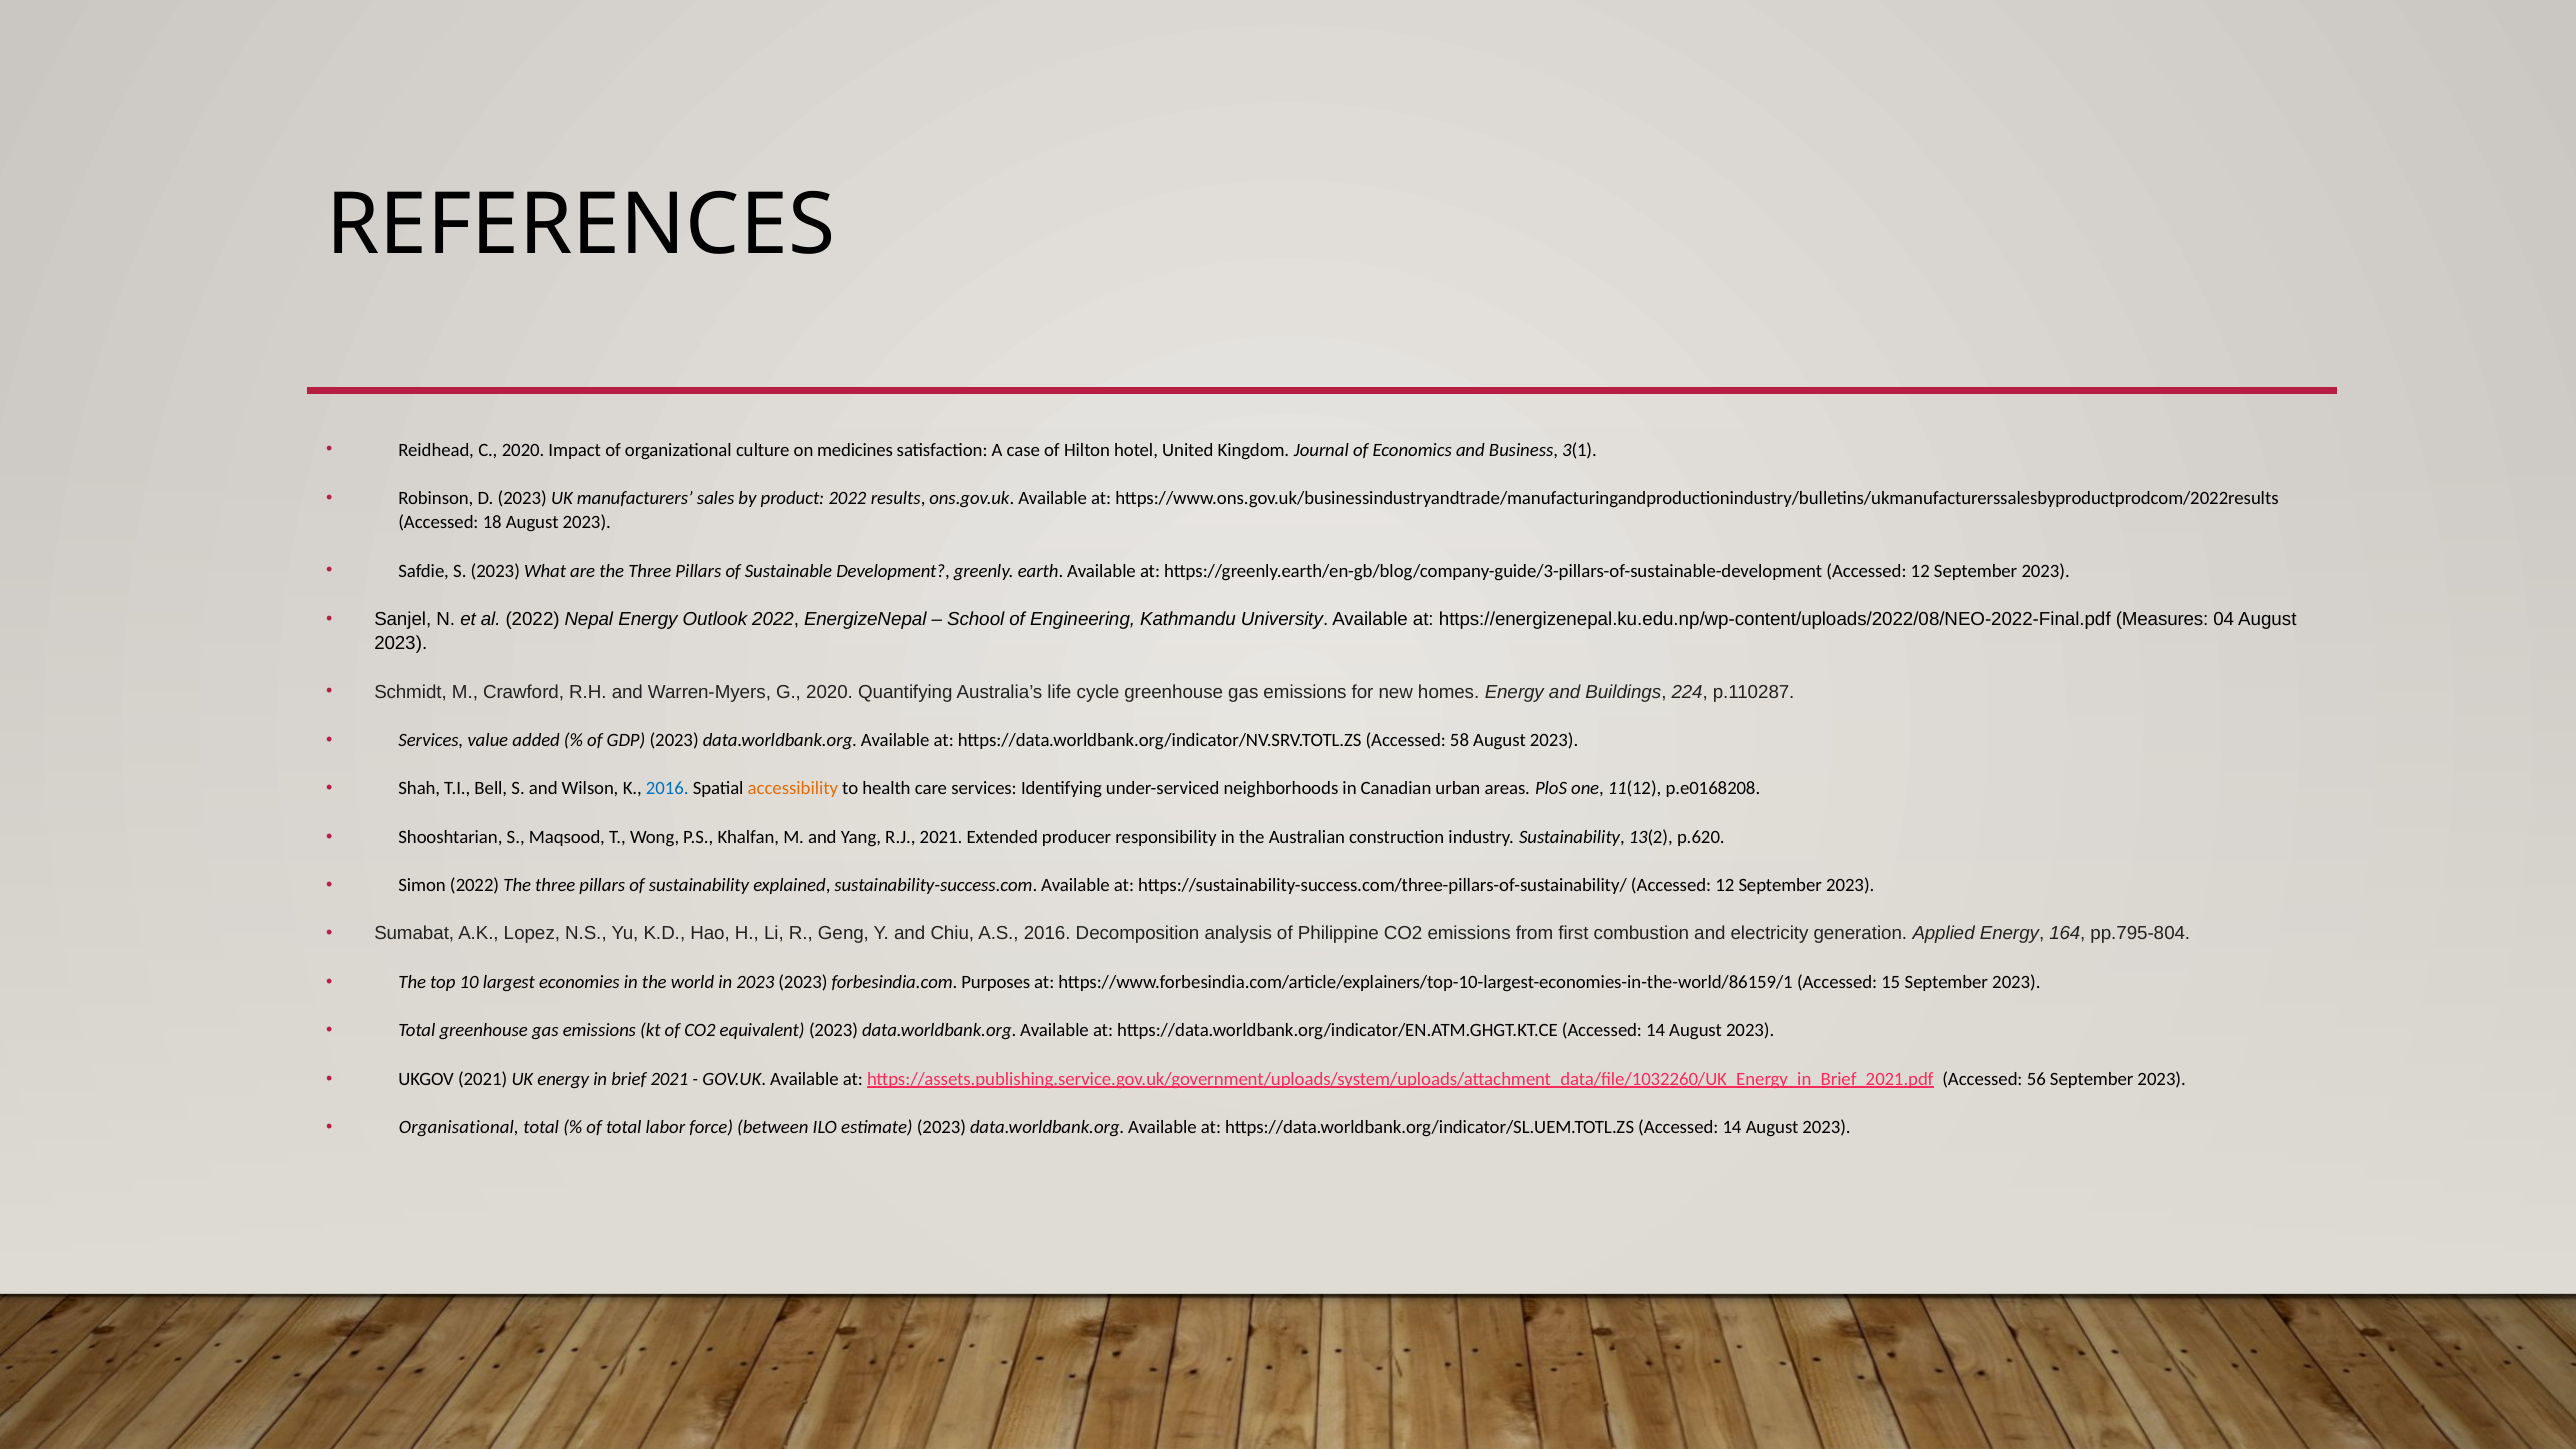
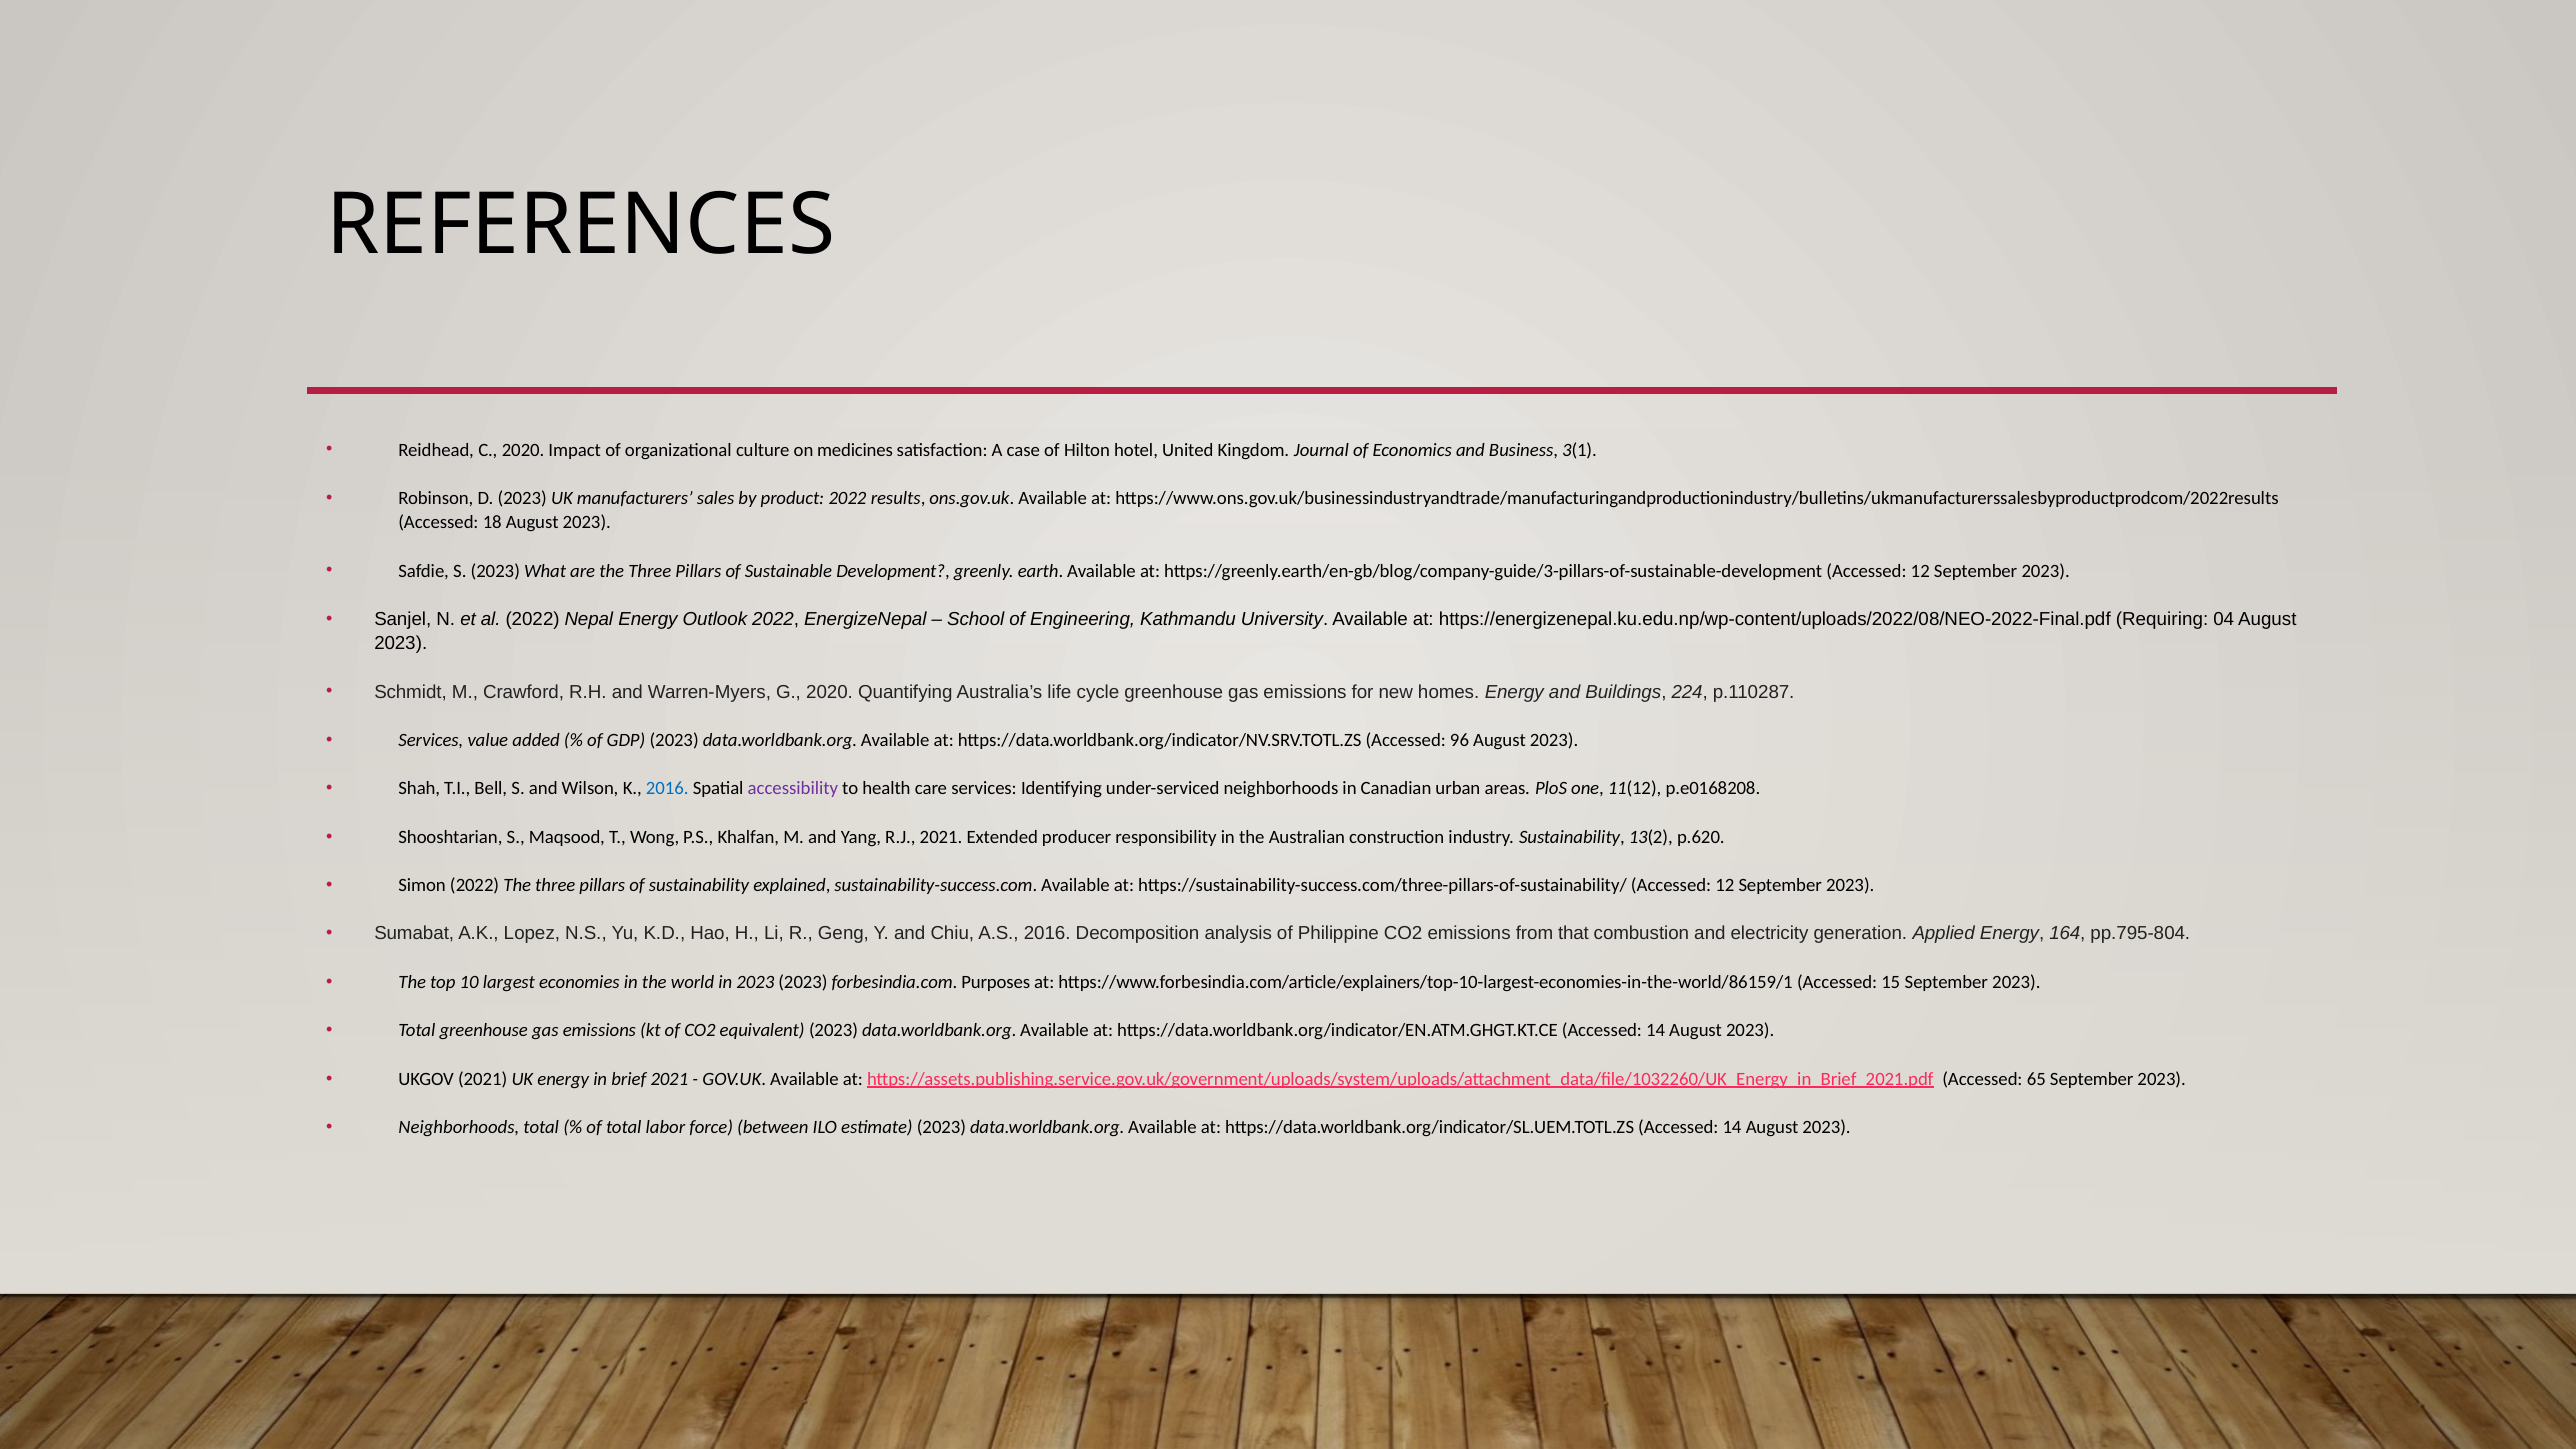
Measures: Measures -> Requiring (2162, 619)
58: 58 -> 96 (1459, 740)
accessibility colour: orange -> purple (793, 789)
first: first -> that (1574, 934)
56: 56 -> 65 (2036, 1079)
Organisational: Organisational -> Neighborhoods (459, 1128)
